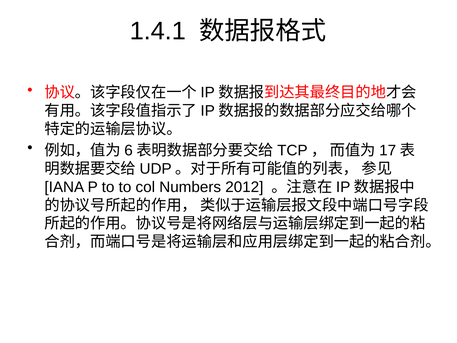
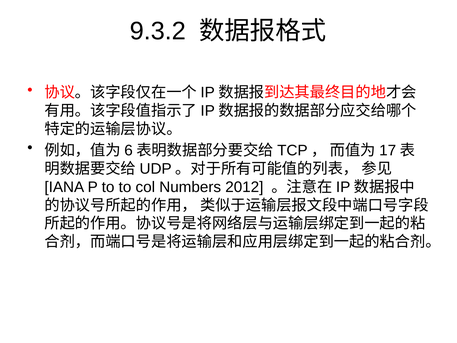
1.4.1: 1.4.1 -> 9.3.2 (158, 31)
